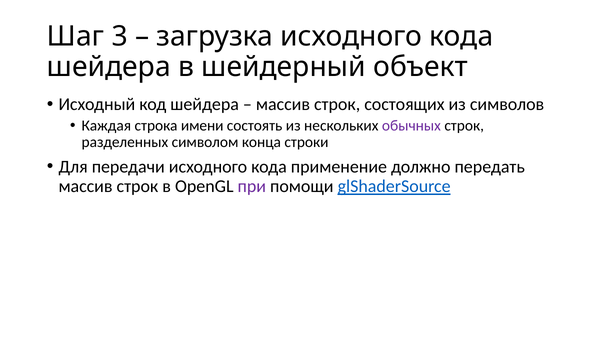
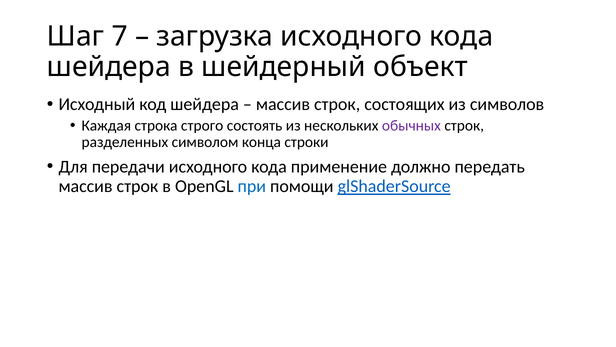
3: 3 -> 7 (120, 36)
имени: имени -> строго (202, 125)
при colour: purple -> blue (252, 186)
